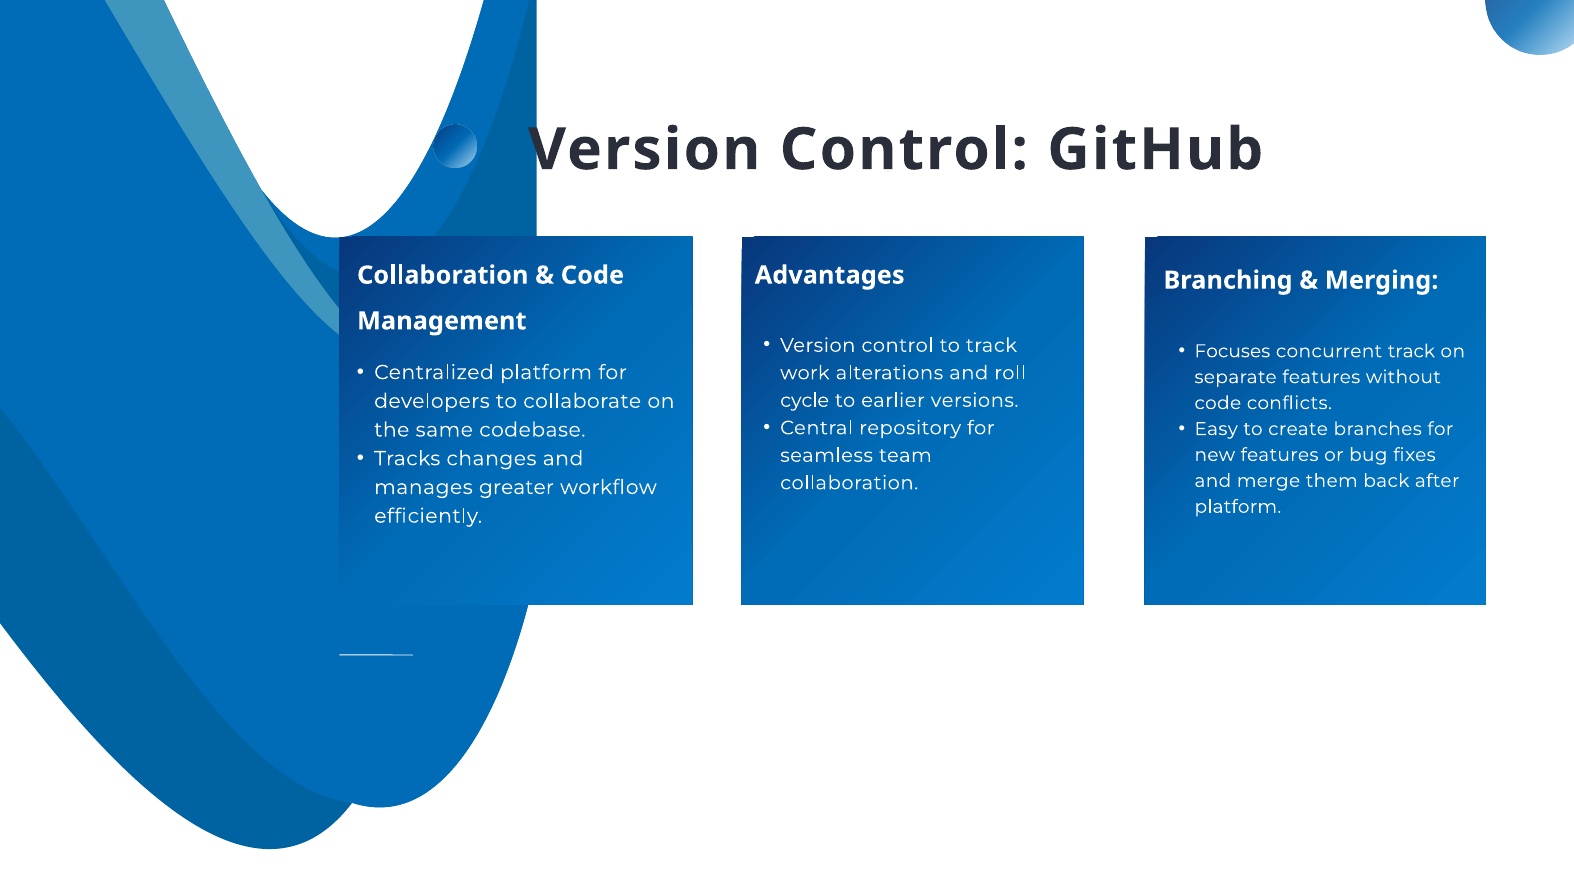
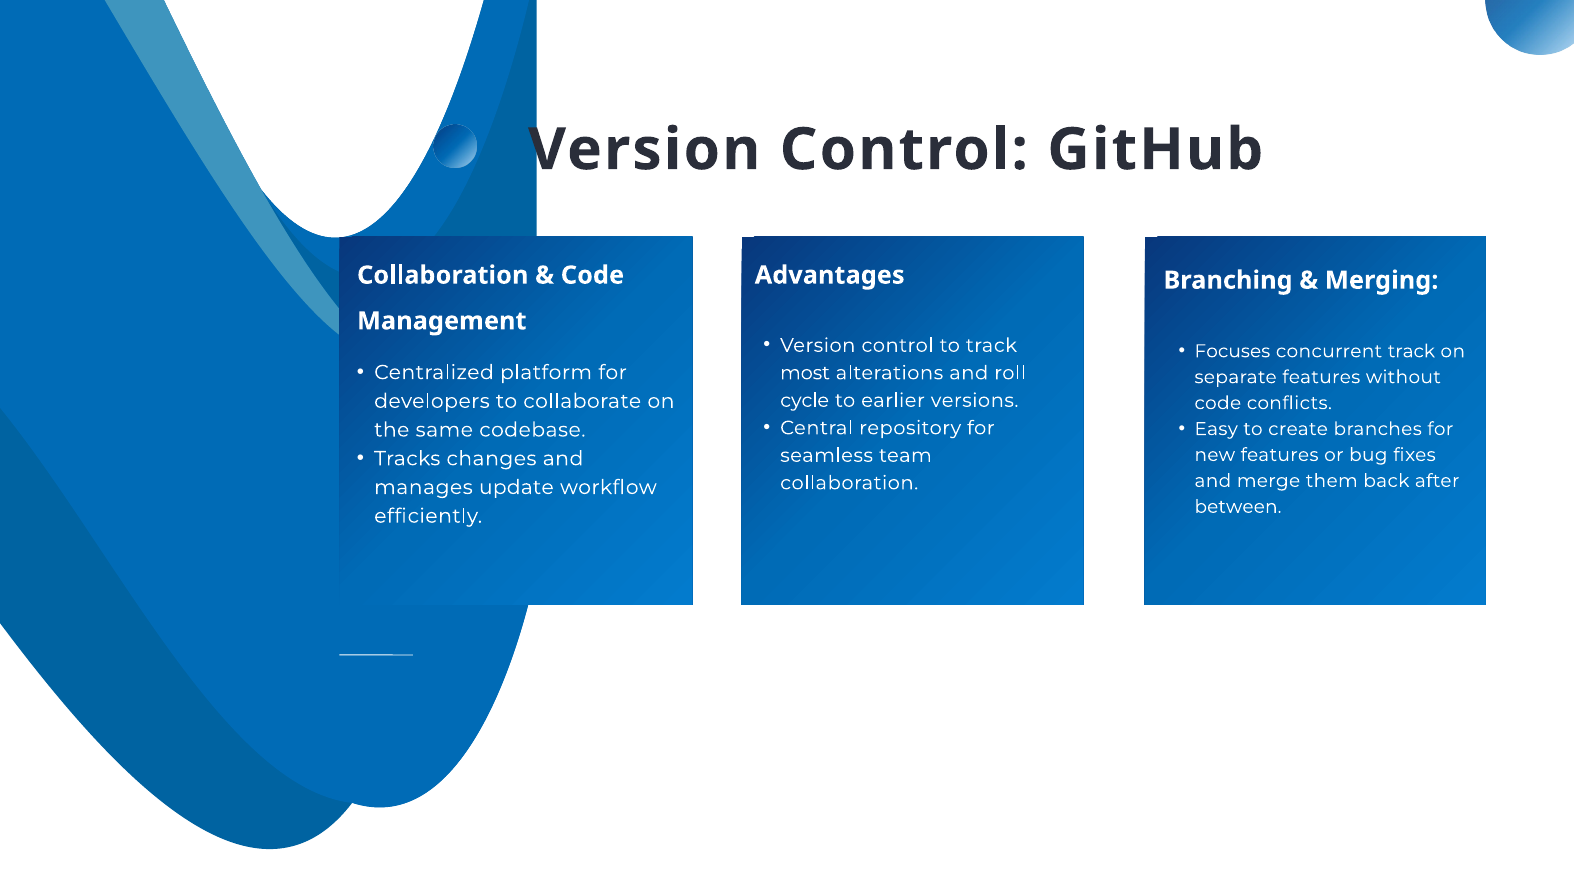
work: work -> most (805, 373)
greater: greater -> update (516, 487)
platform: platform -> between (1238, 506)
